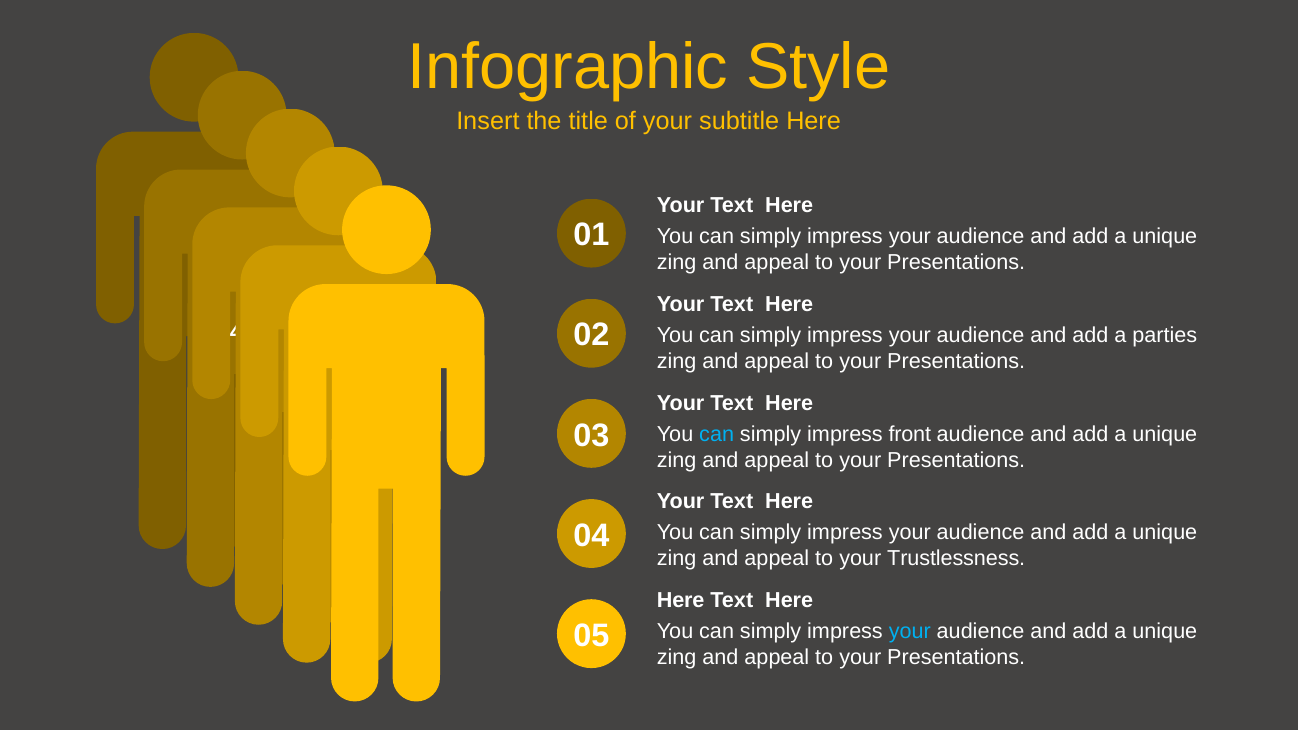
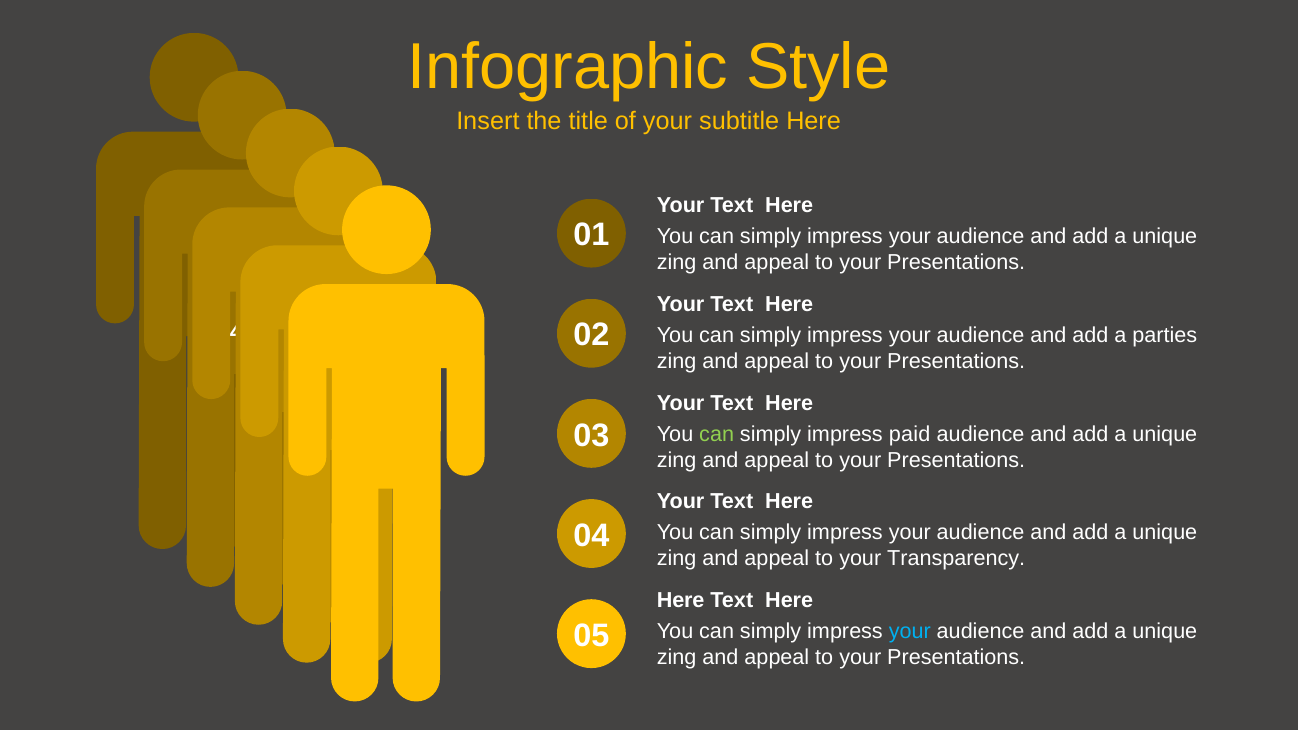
can colour: light blue -> light green (717, 434)
front: front -> paid (910, 434)
Trustlessness: Trustlessness -> Transparency (956, 559)
